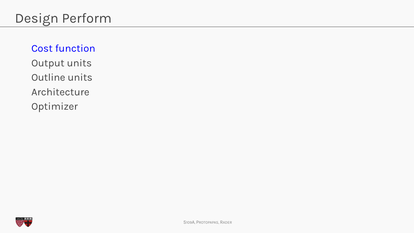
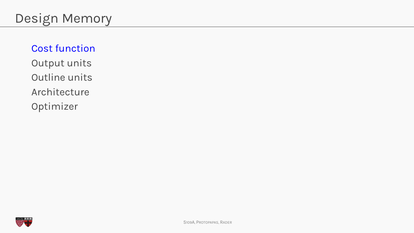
Perform: Perform -> Memory (87, 18)
